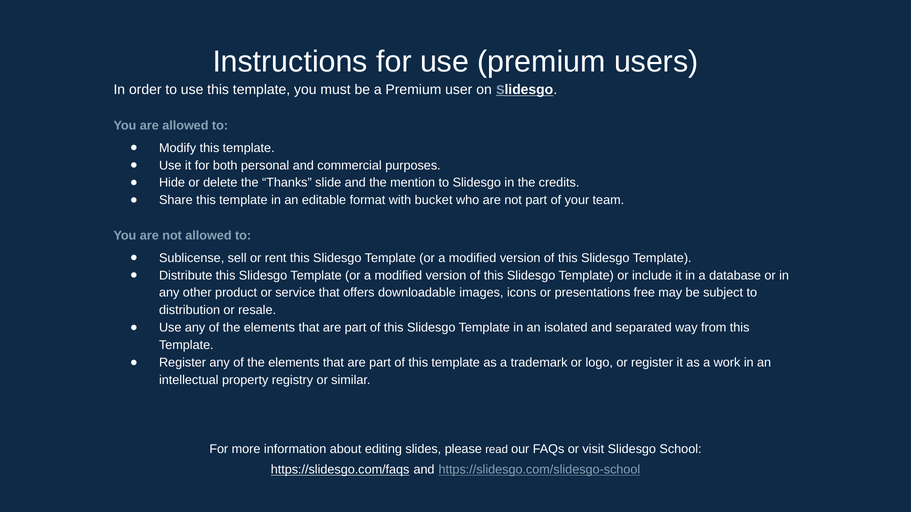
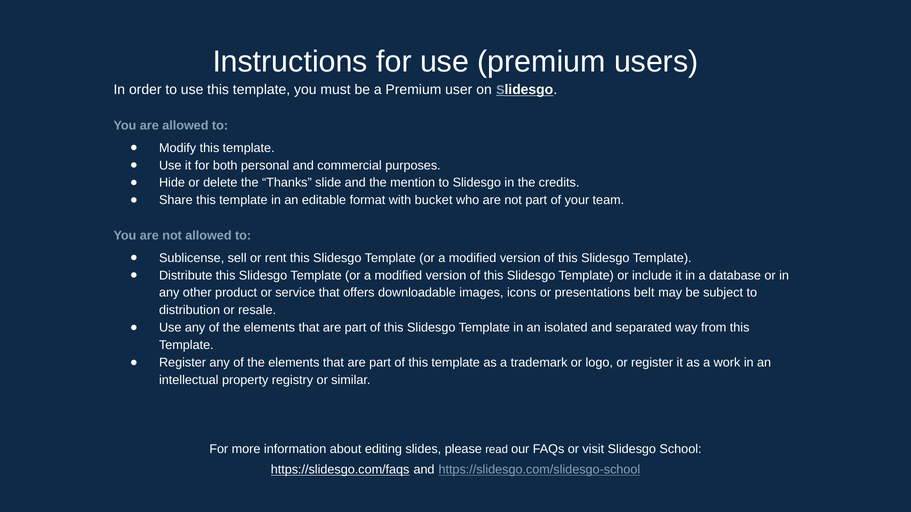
free: free -> belt (644, 293)
